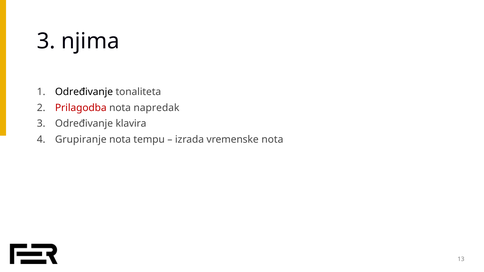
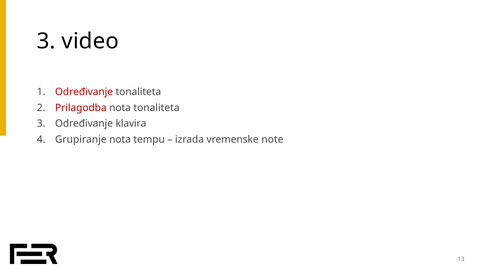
njima: njima -> video (90, 41)
Određivanje colour: black -> red (84, 92)
nota napredak: napredak -> tonaliteta (157, 108)
vremenske nota: nota -> note (272, 140)
